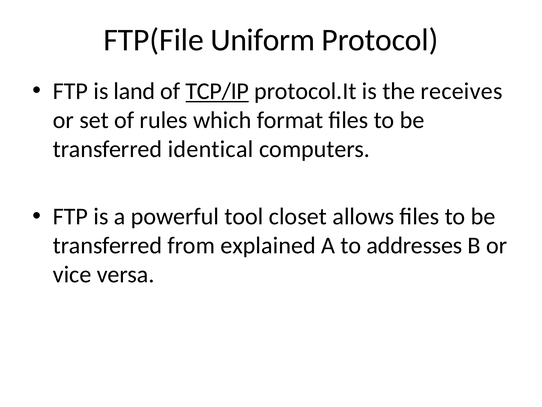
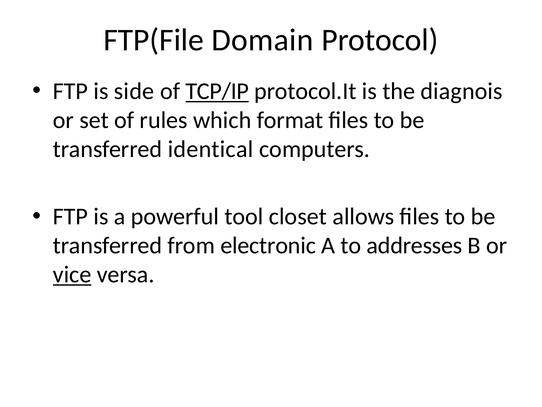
Uniform: Uniform -> Domain (262, 40)
land: land -> side (134, 91)
receives: receives -> diagnois (462, 91)
explained: explained -> electronic (268, 245)
vice underline: none -> present (72, 274)
